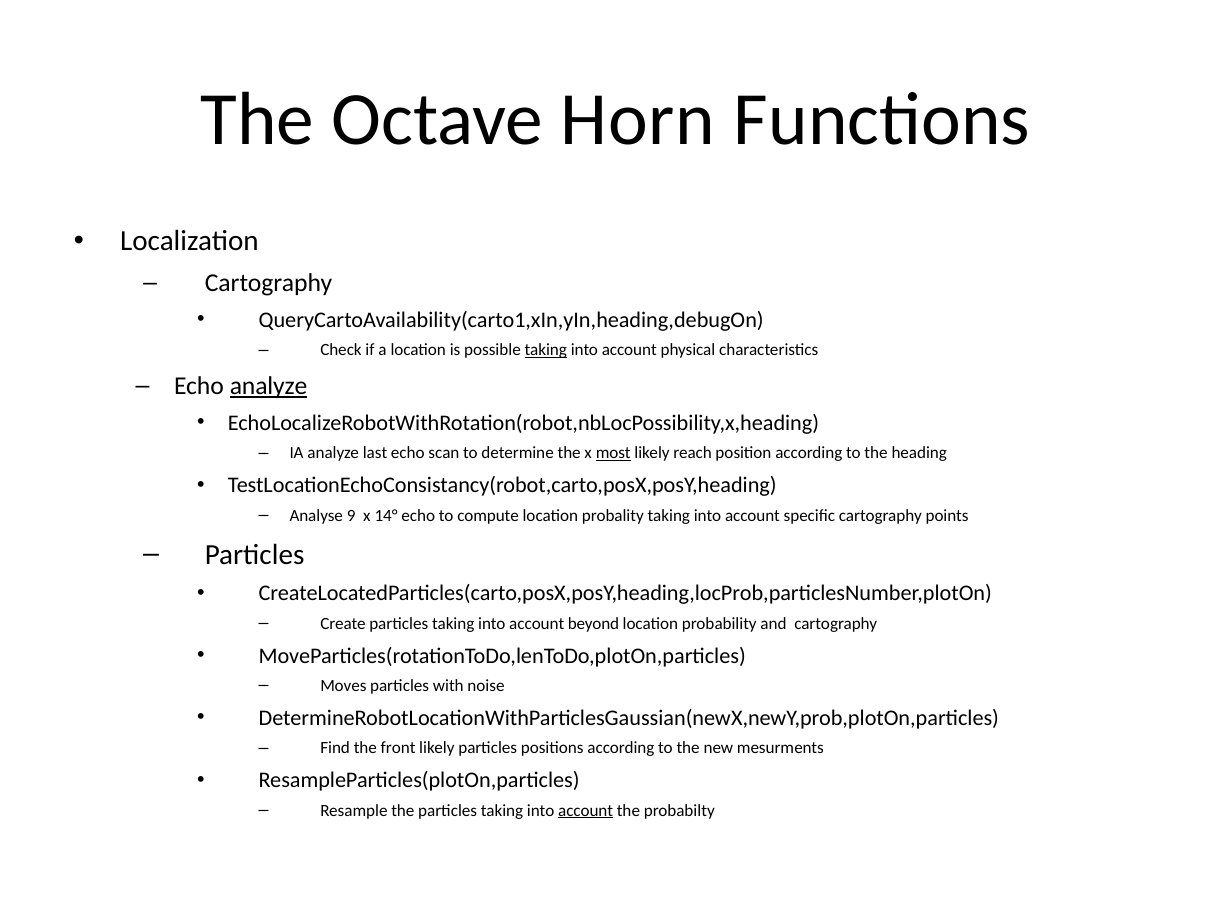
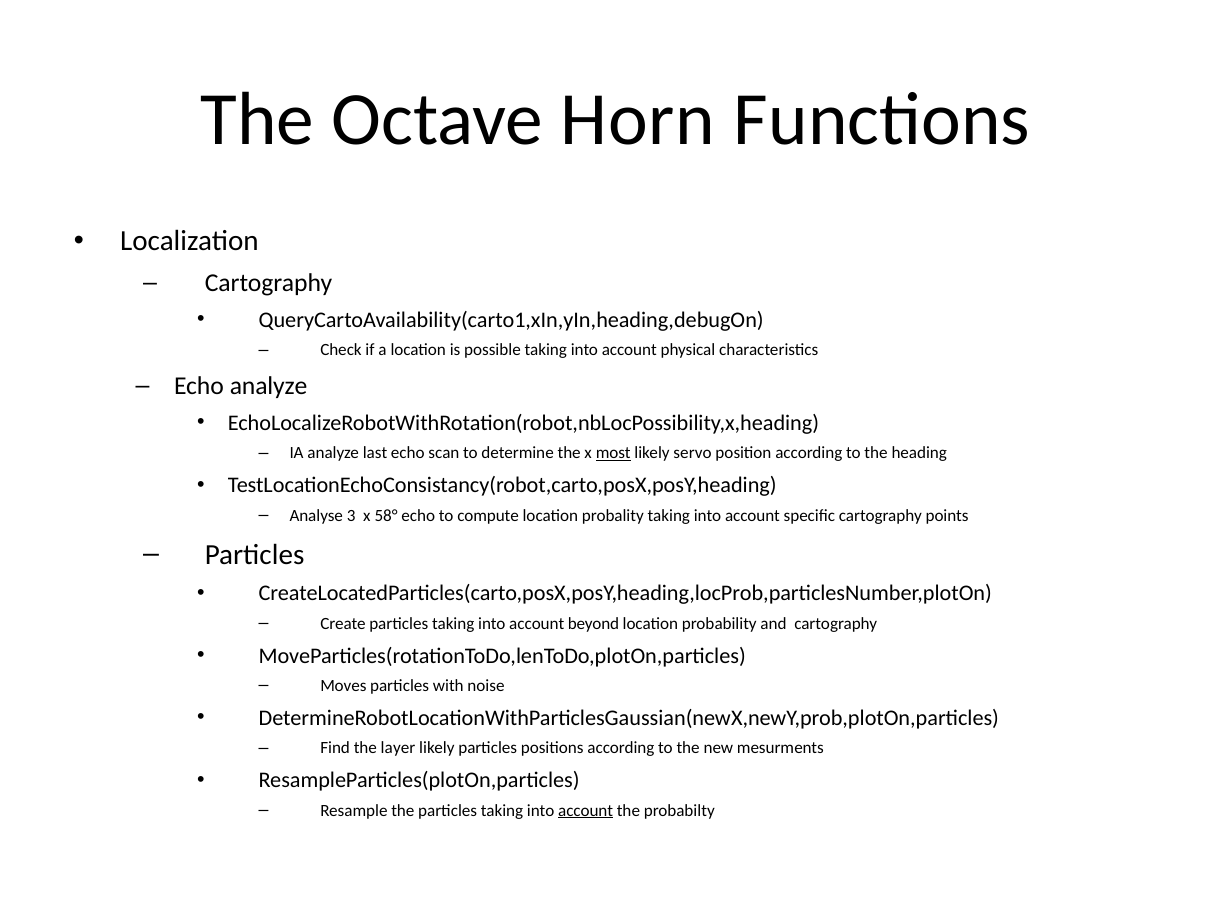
taking underline: present -> none (546, 350)
analyze underline: present -> none (269, 386)
reach: reach -> servo (693, 453)
9: 9 -> 3 (351, 515)
14°: 14° -> 58° (386, 515)
front: front -> layer (398, 748)
